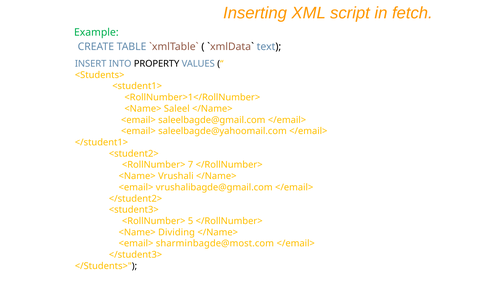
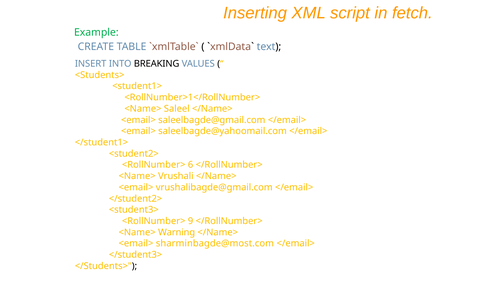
PROPERTY: PROPERTY -> BREAKING (157, 64)
7: 7 -> 6 (191, 165)
5: 5 -> 9 (191, 221)
Dividing: Dividing -> Warning (177, 232)
